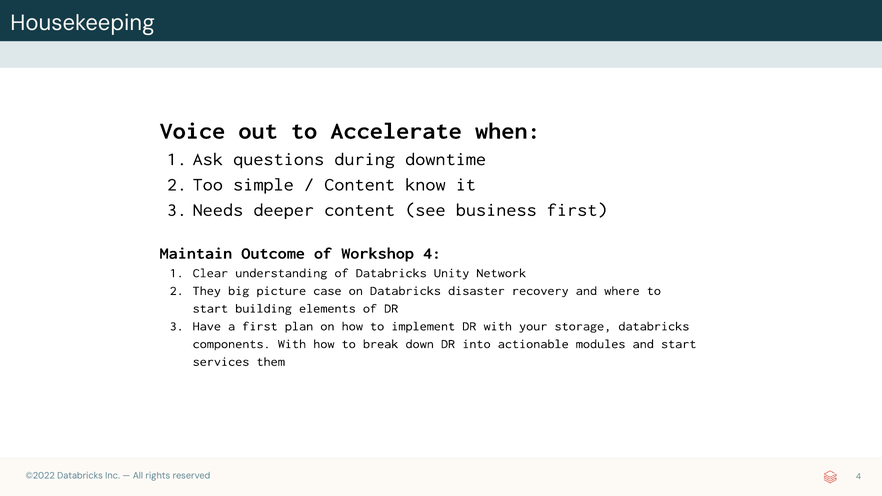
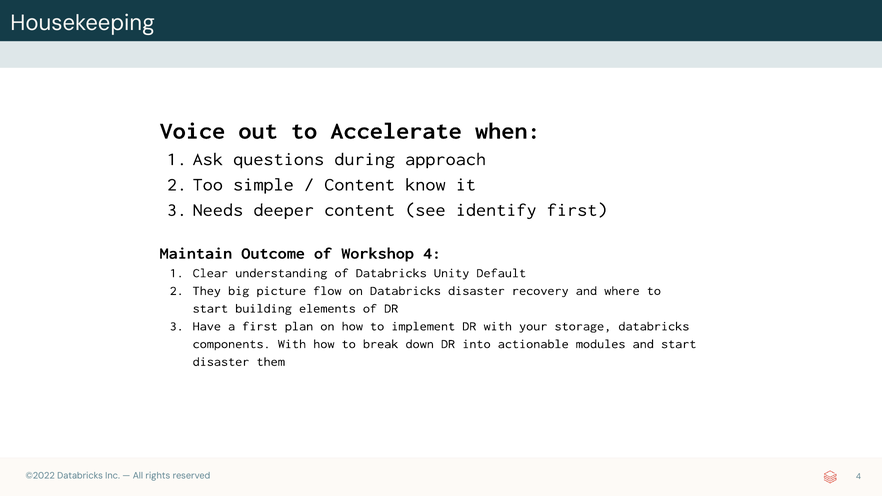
downtime: downtime -> approach (446, 159)
business: business -> identify (496, 210)
Network: Network -> Default (501, 273)
case: case -> flow (327, 291)
services: services -> disaster (221, 362)
